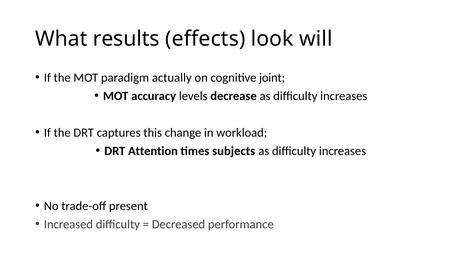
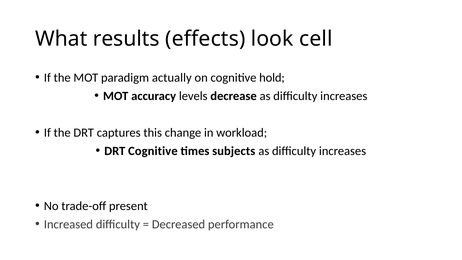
will: will -> cell (316, 39)
joint: joint -> hold (272, 78)
DRT Attention: Attention -> Cognitive (153, 151)
